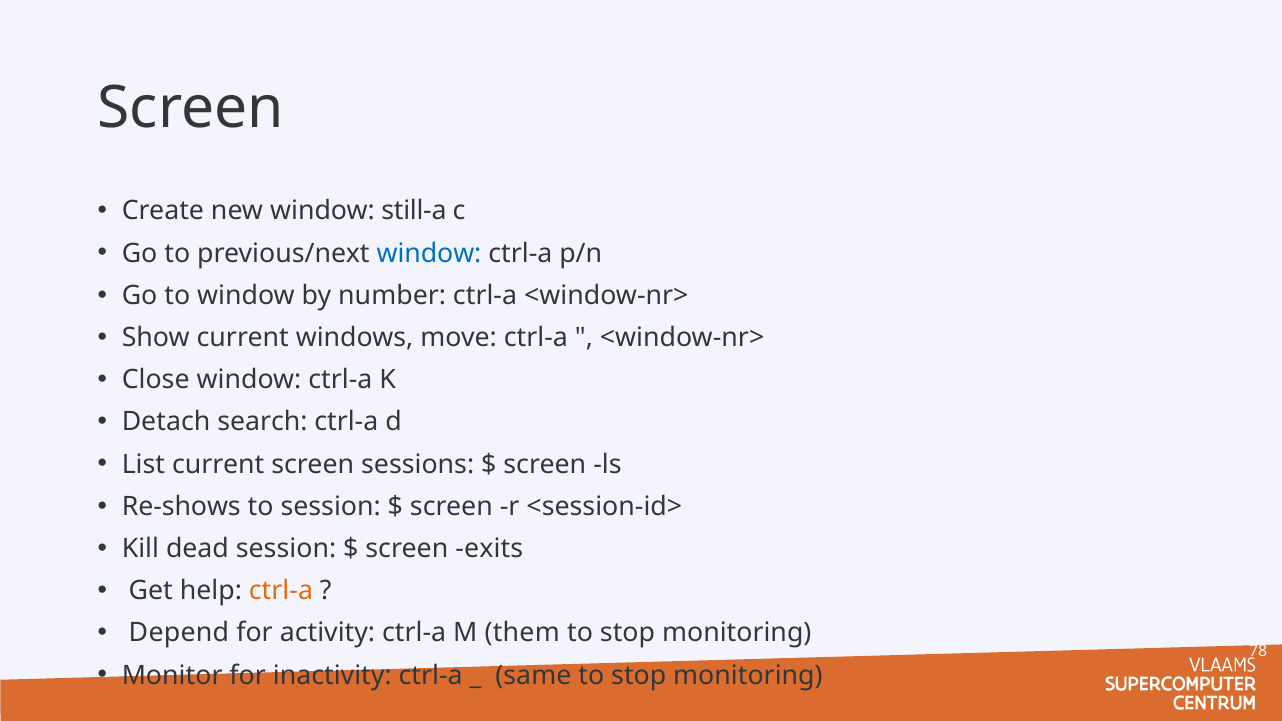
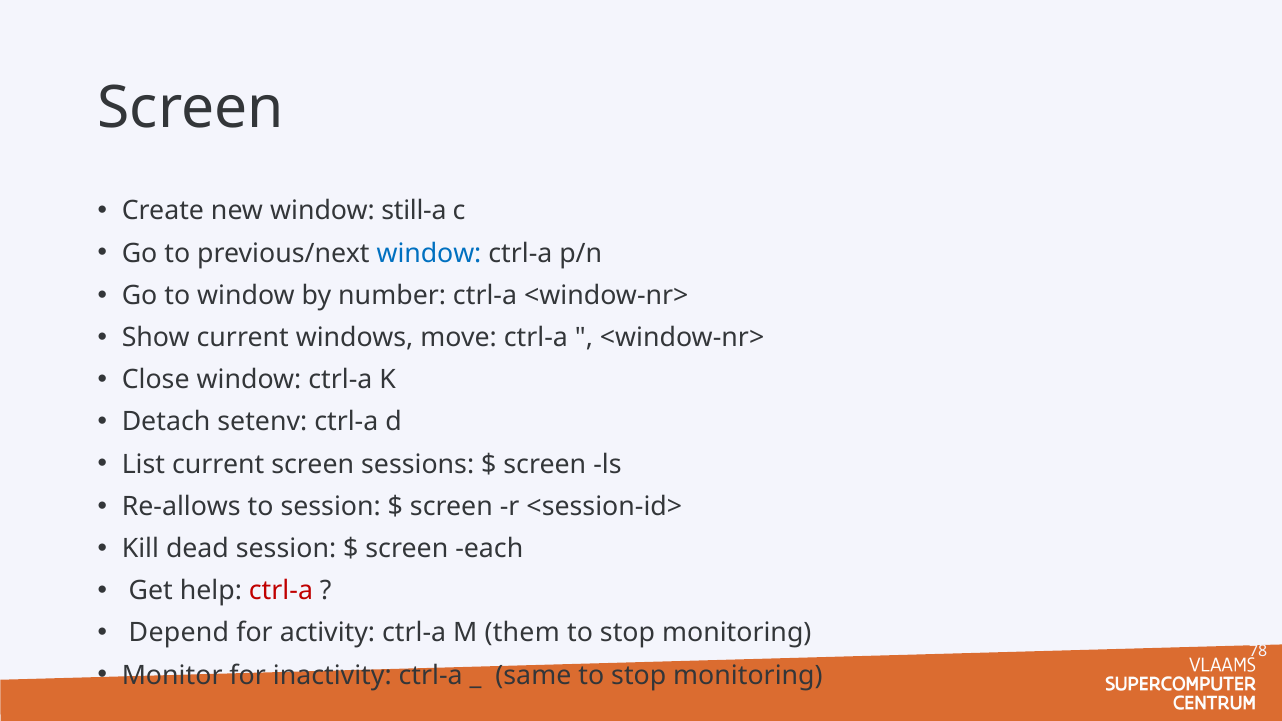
search: search -> setenv (262, 422)
Re-shows: Re-shows -> Re-allows (181, 506)
exits: exits -> each (489, 549)
ctrl-a colour: orange -> red (281, 591)
